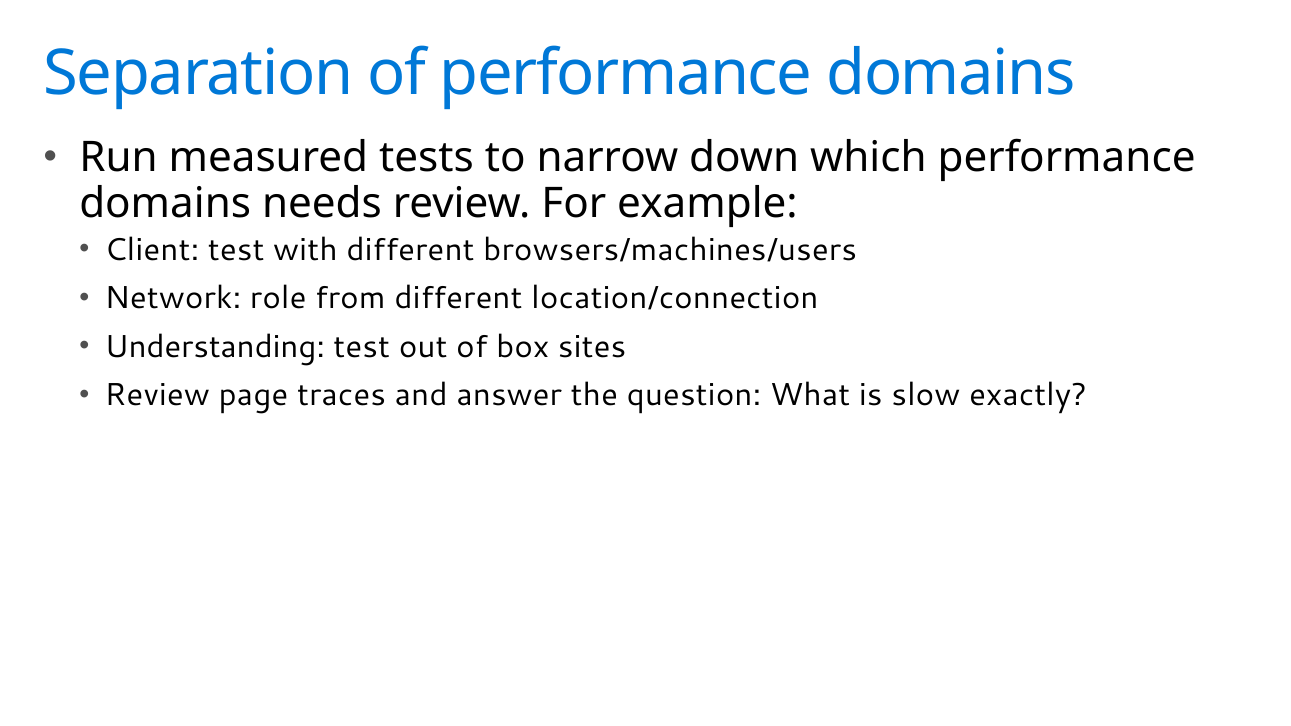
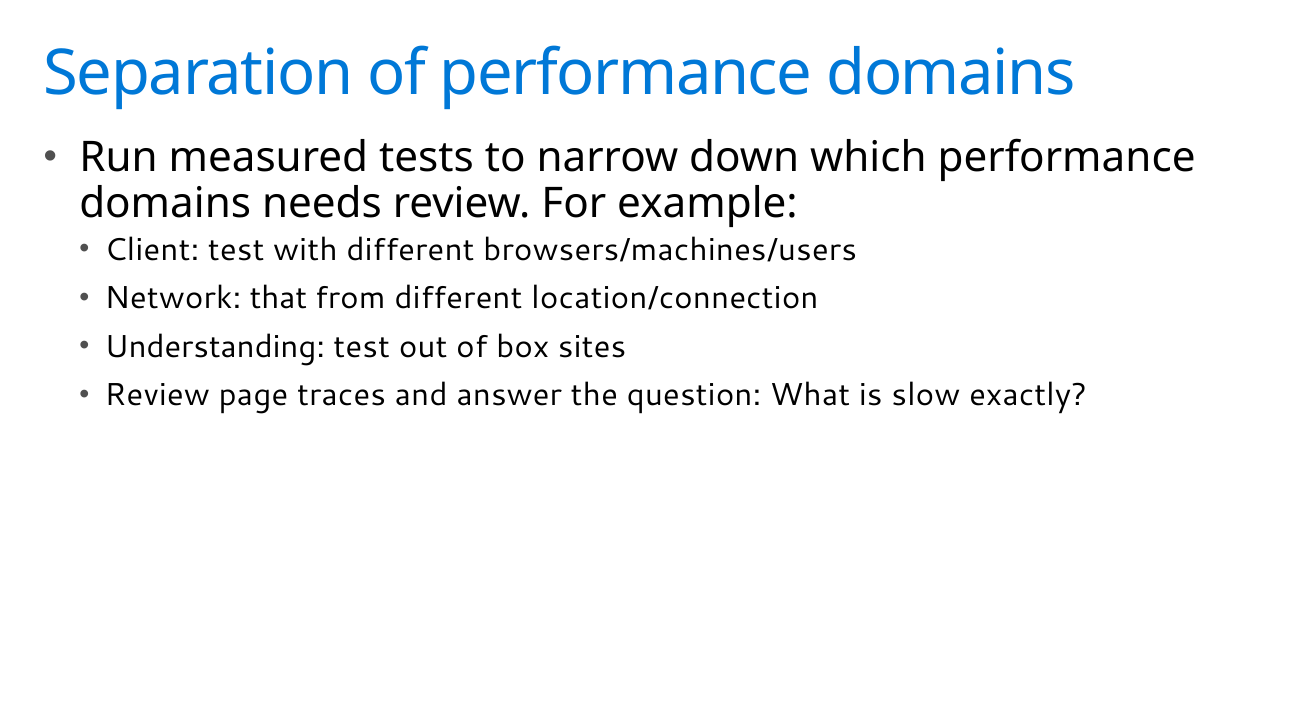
role: role -> that (278, 298)
